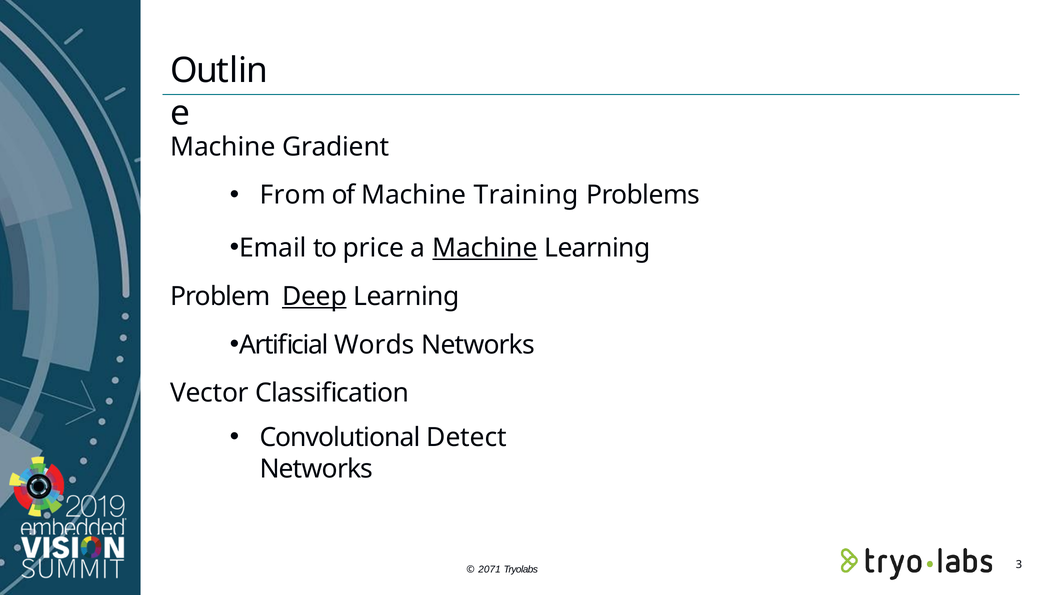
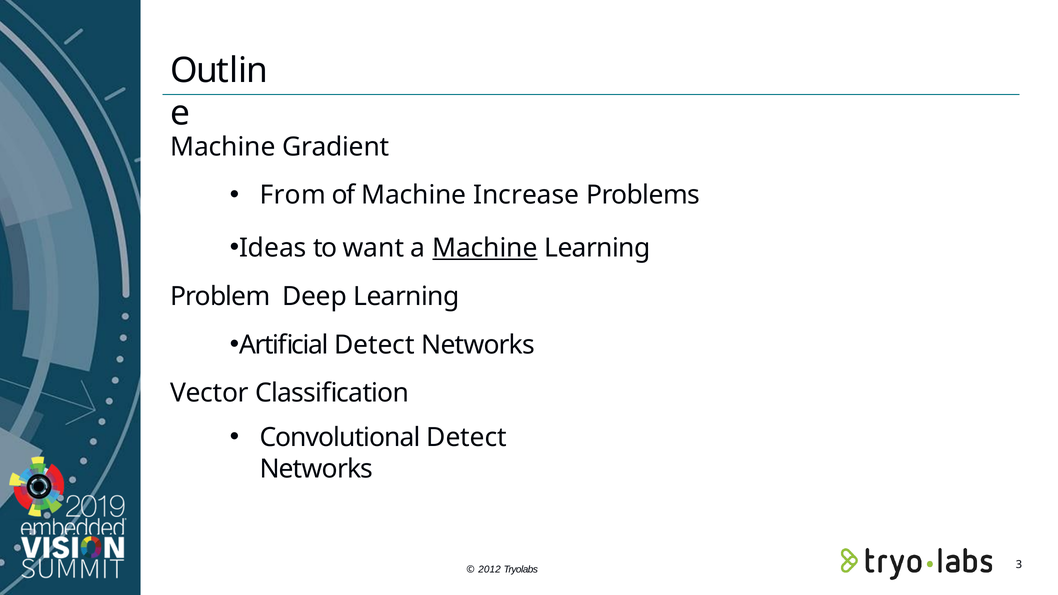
Training: Training -> Increase (526, 195)
Email: Email -> Ideas (273, 248)
price: price -> want (373, 248)
Deep underline: present -> none (315, 296)
Artificial Words: Words -> Detect (374, 345)
2071: 2071 -> 2012 (490, 570)
